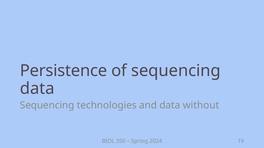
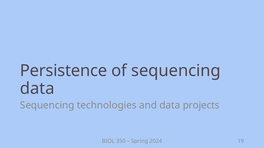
without: without -> projects (201, 106)
